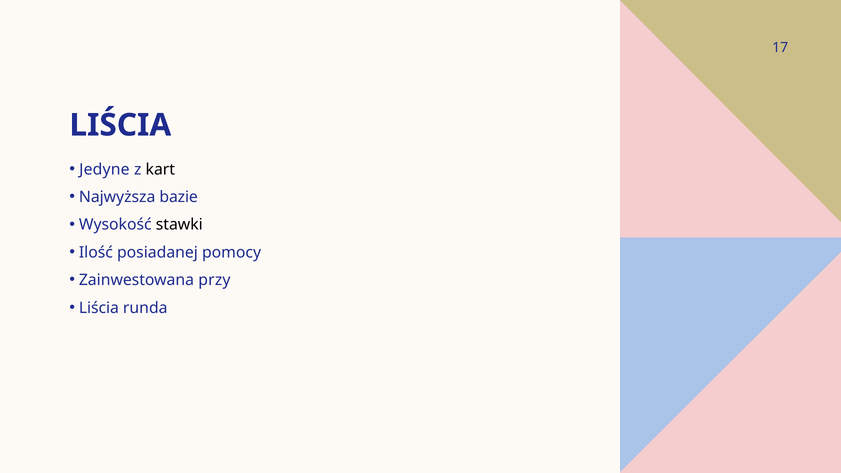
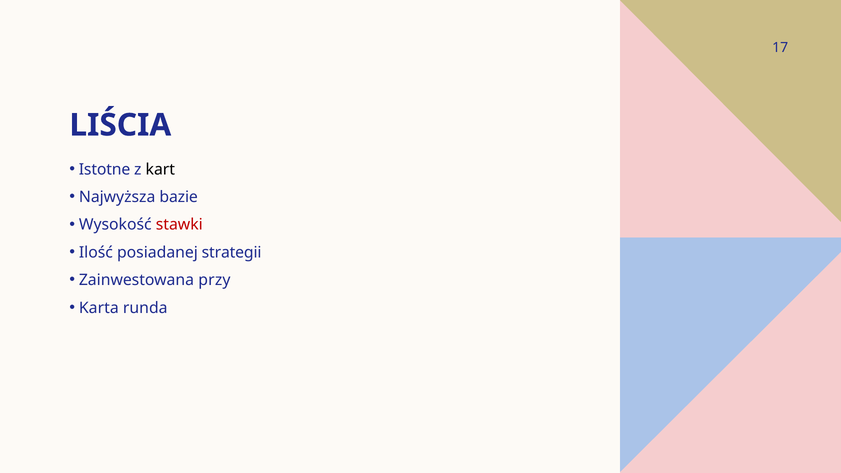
Jedyne: Jedyne -> Istotne (105, 169)
stawki colour: black -> red (179, 225)
pomocy: pomocy -> strategii (232, 252)
Liścia: Liścia -> Karta (99, 308)
